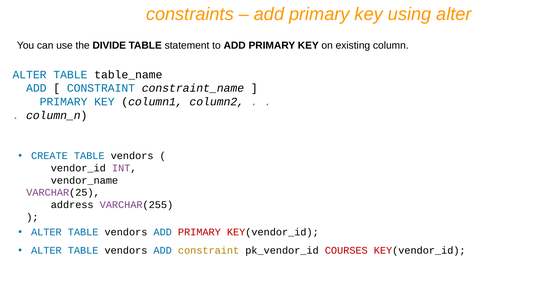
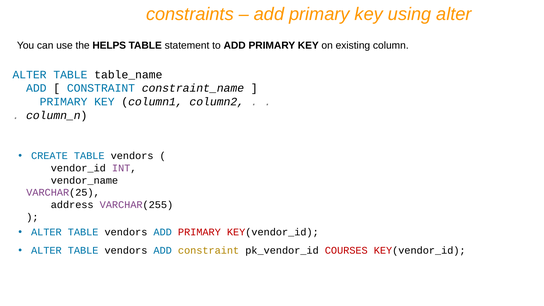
DIVIDE: DIVIDE -> HELPS (109, 45)
